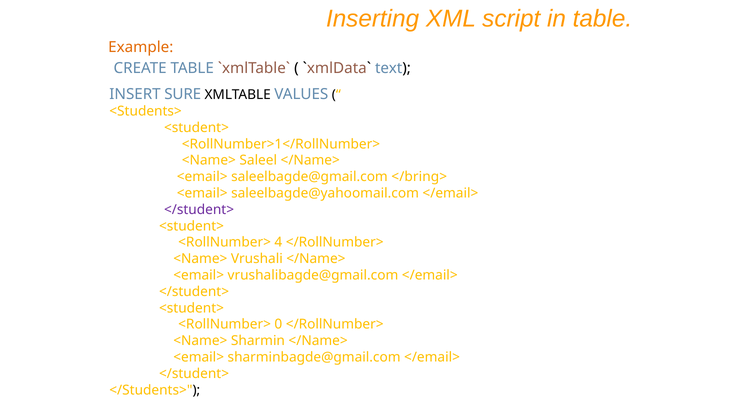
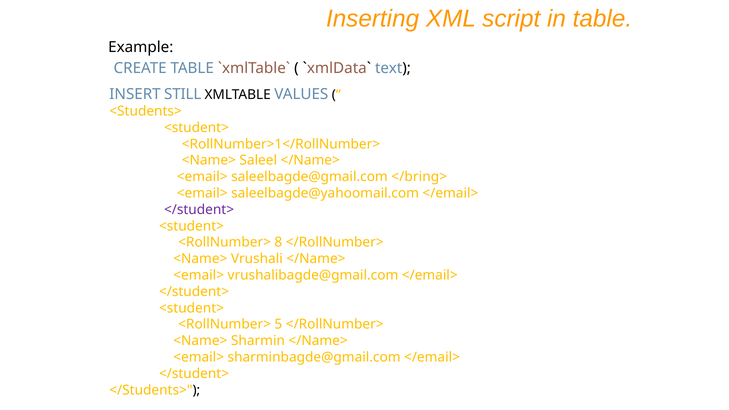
Example colour: orange -> black (141, 47)
SURE: SURE -> STILL (183, 94)
4: 4 -> 8 (278, 242)
0: 0 -> 5 (278, 324)
